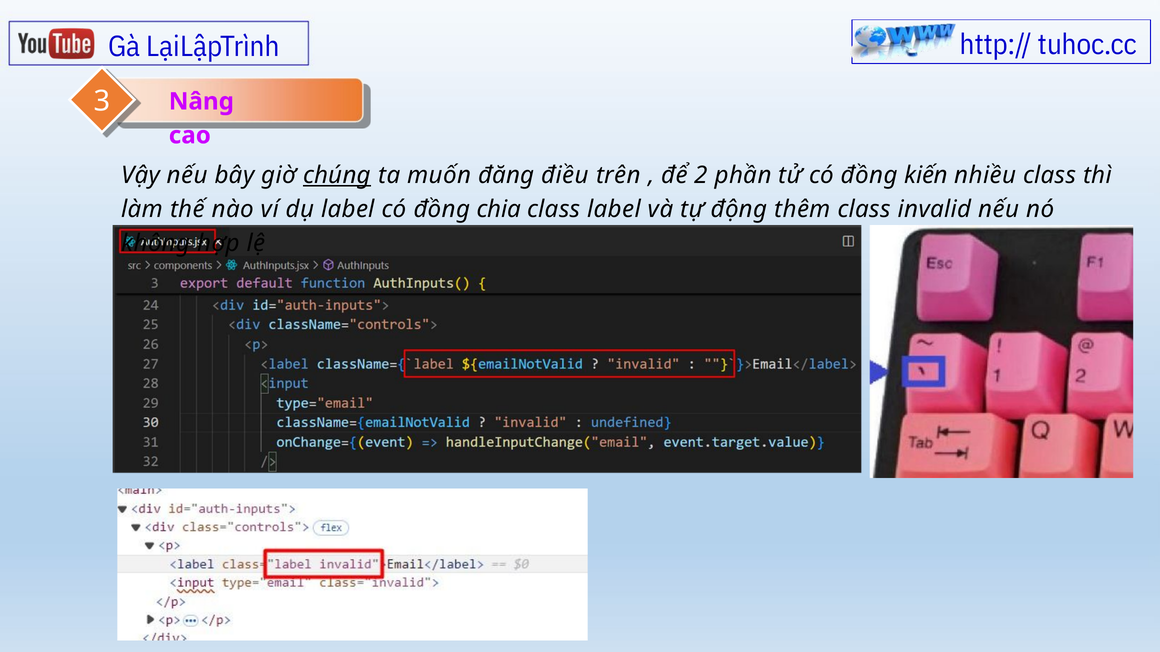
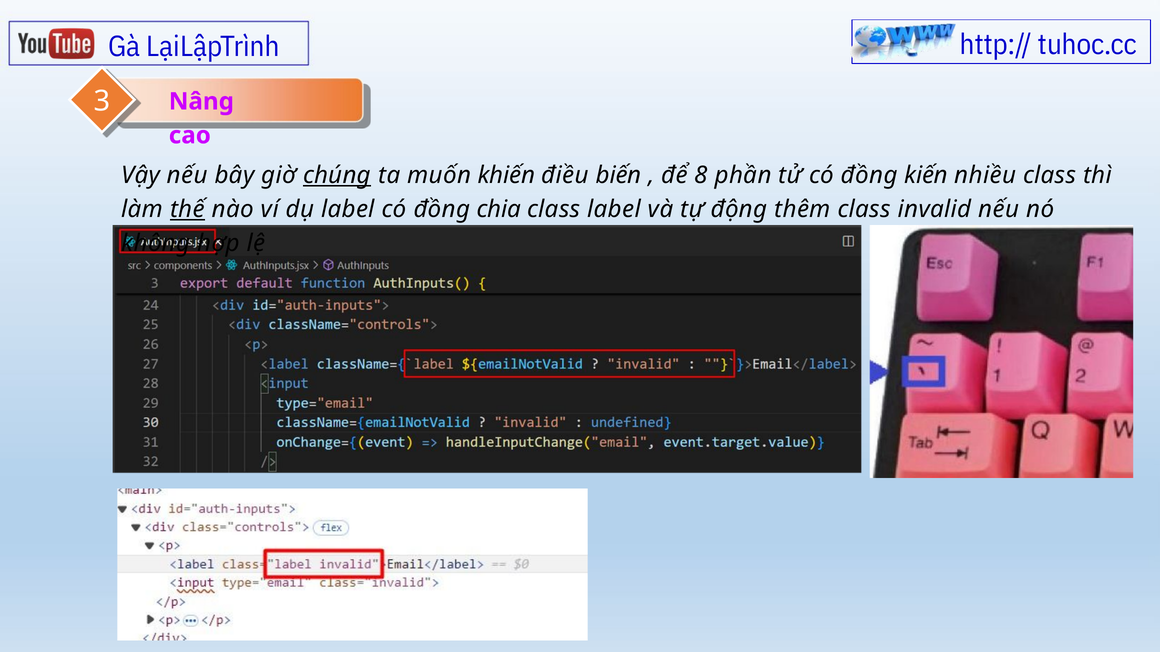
đăng: đăng -> khiến (506, 176)
trên: trên -> biến (619, 176)
2: 2 -> 8 (701, 176)
thế underline: none -> present (187, 210)
